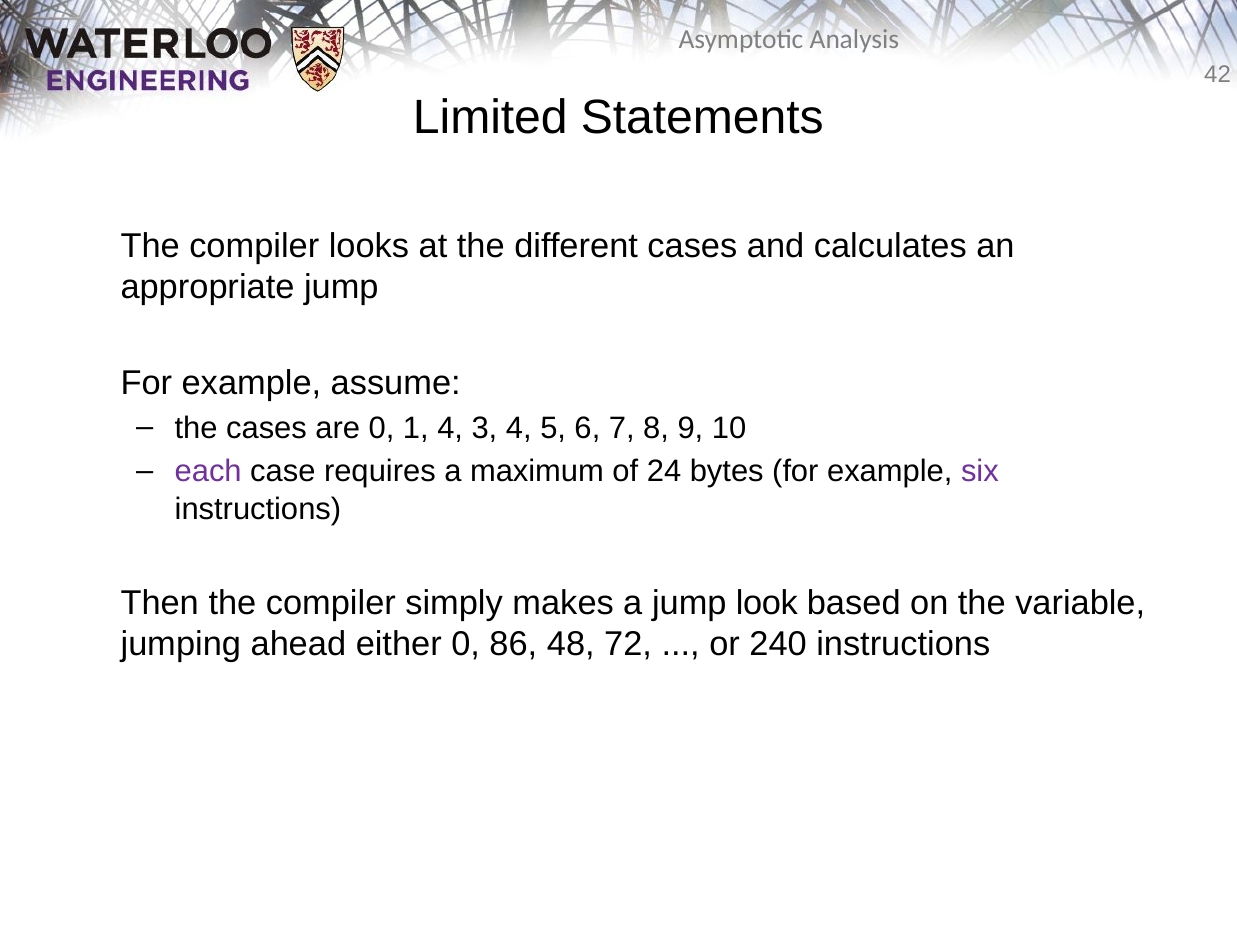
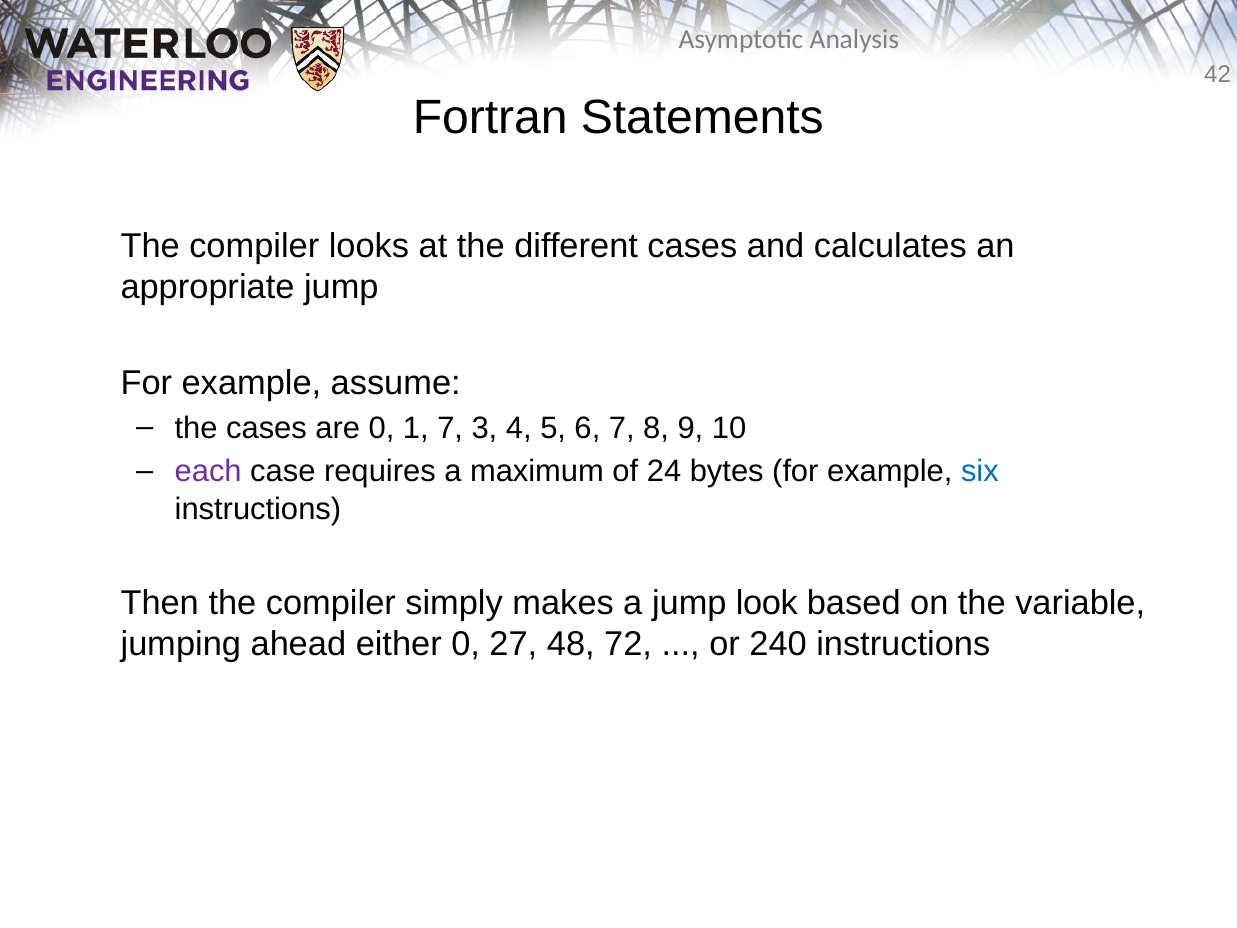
Limited: Limited -> Fortran (490, 118)
1 4: 4 -> 7 (450, 428)
six colour: purple -> blue (980, 472)
86: 86 -> 27 (513, 644)
